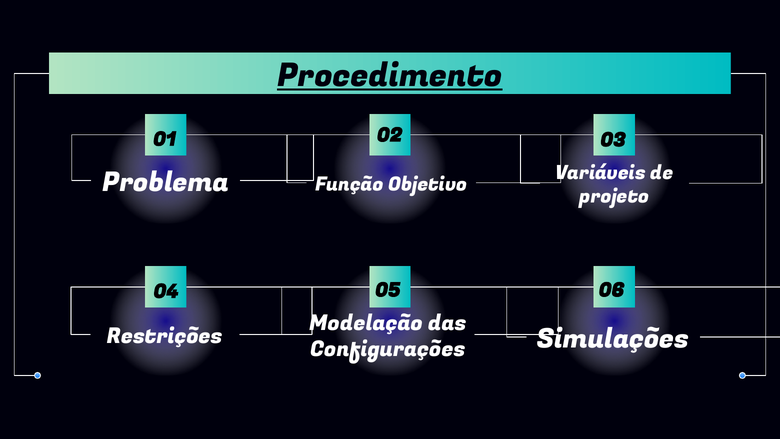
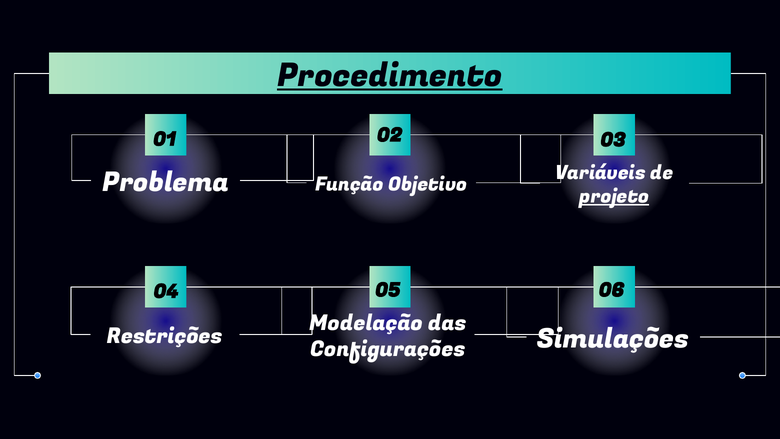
projeto underline: none -> present (614, 196)
